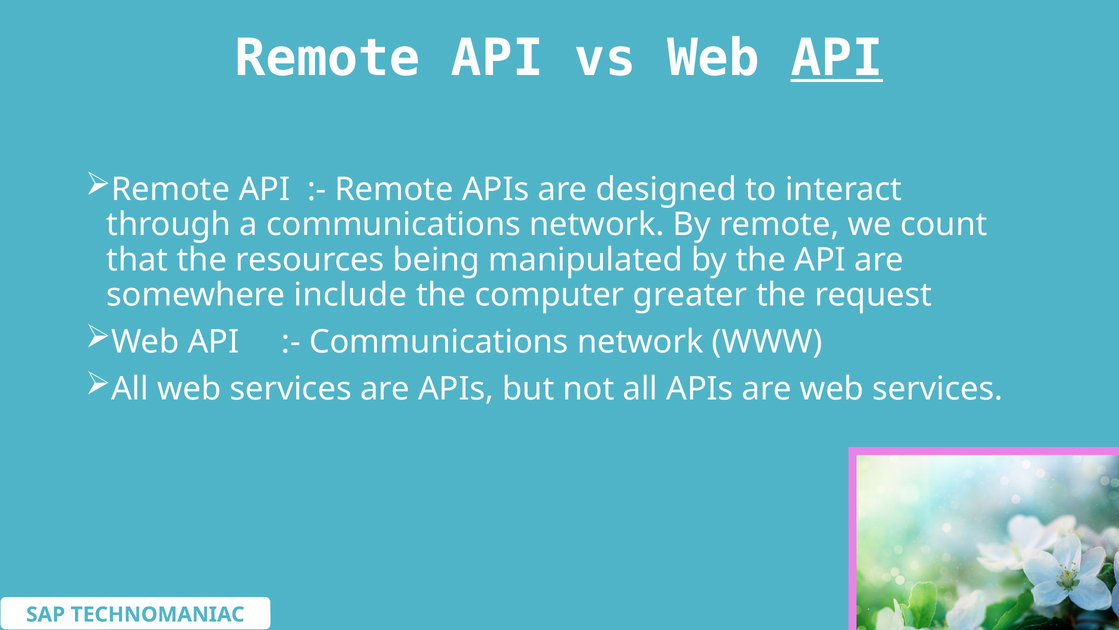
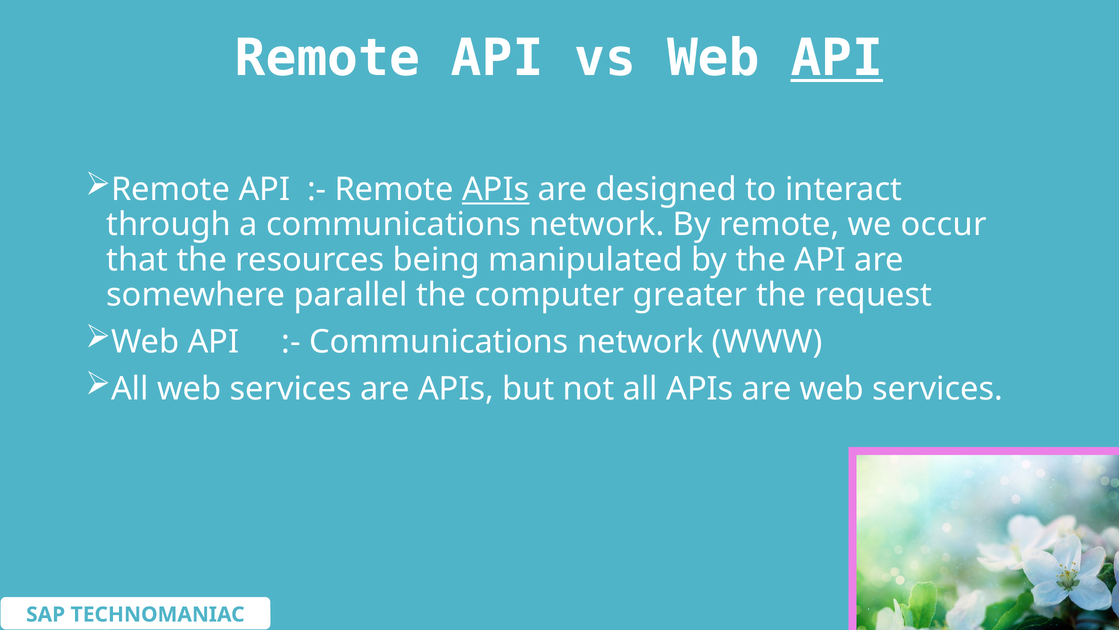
APIs underline: none -> present (496, 189)
count: count -> occur (944, 224)
include: include -> parallel (351, 295)
